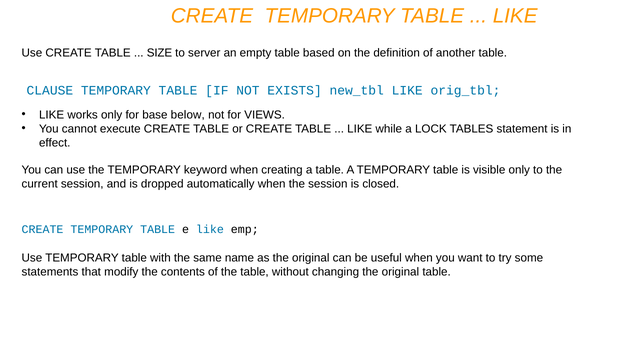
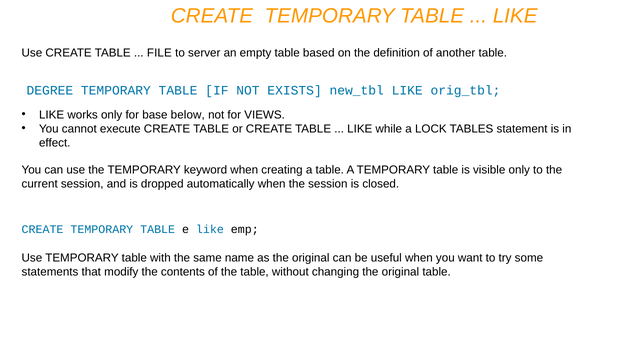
SIZE: SIZE -> FILE (159, 53)
CLAUSE: CLAUSE -> DEGREE (50, 90)
